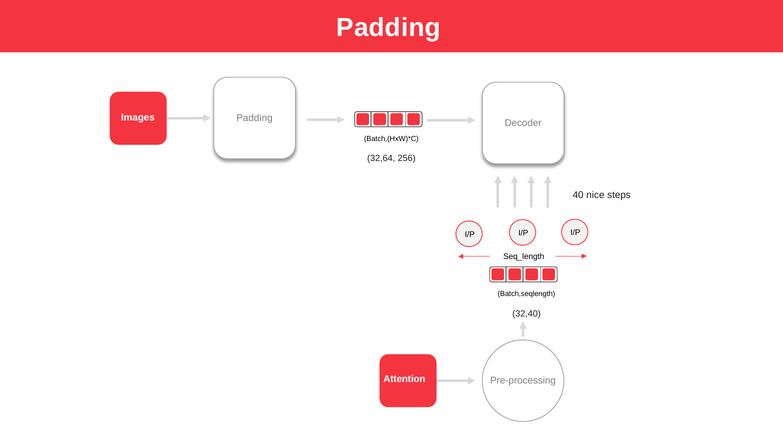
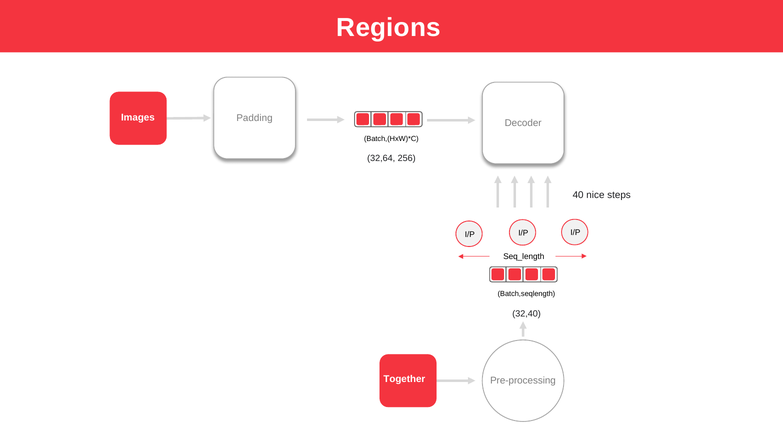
Padding: Padding -> Regions (389, 28)
Attention: Attention -> Together (404, 379)
